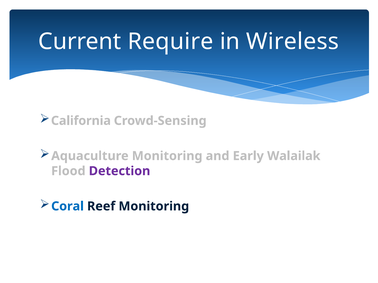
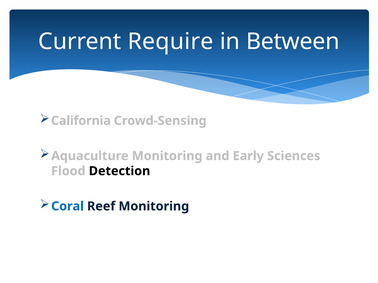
Wireless: Wireless -> Between (293, 42)
Walailak: Walailak -> Sciences (294, 156)
Detection colour: purple -> black (120, 171)
